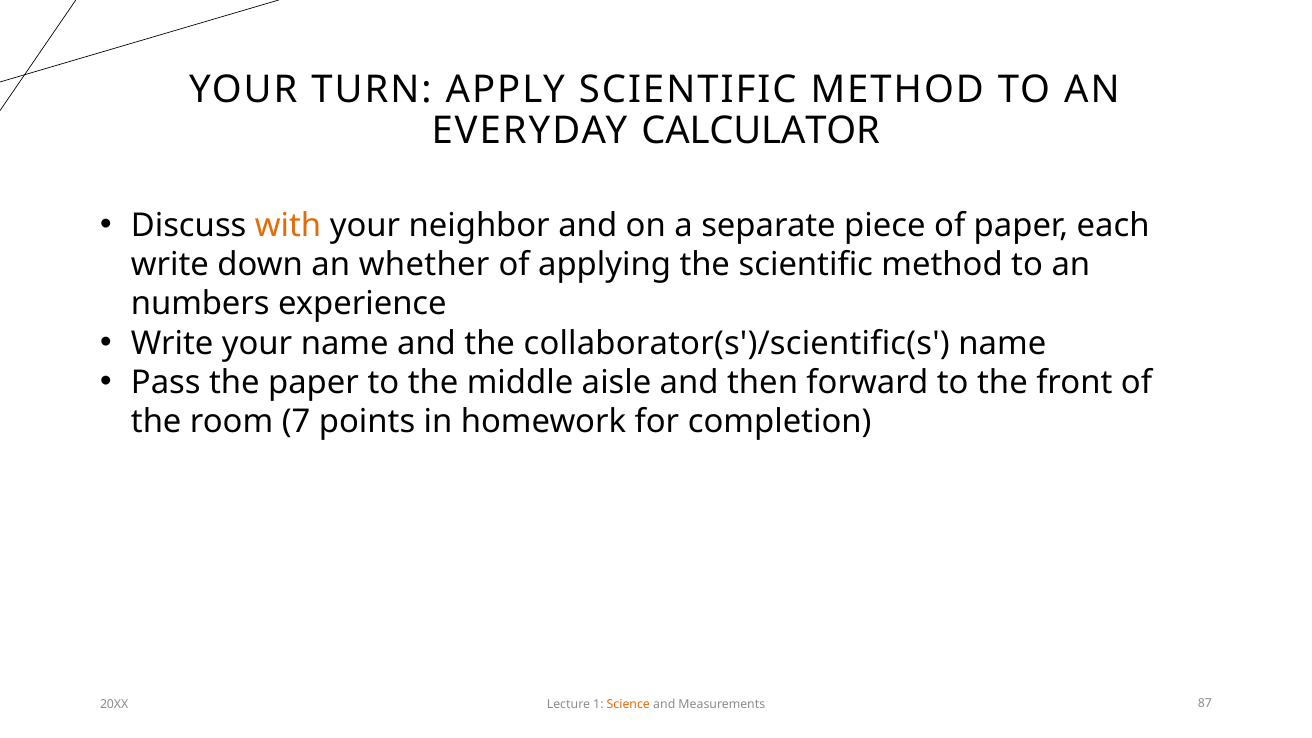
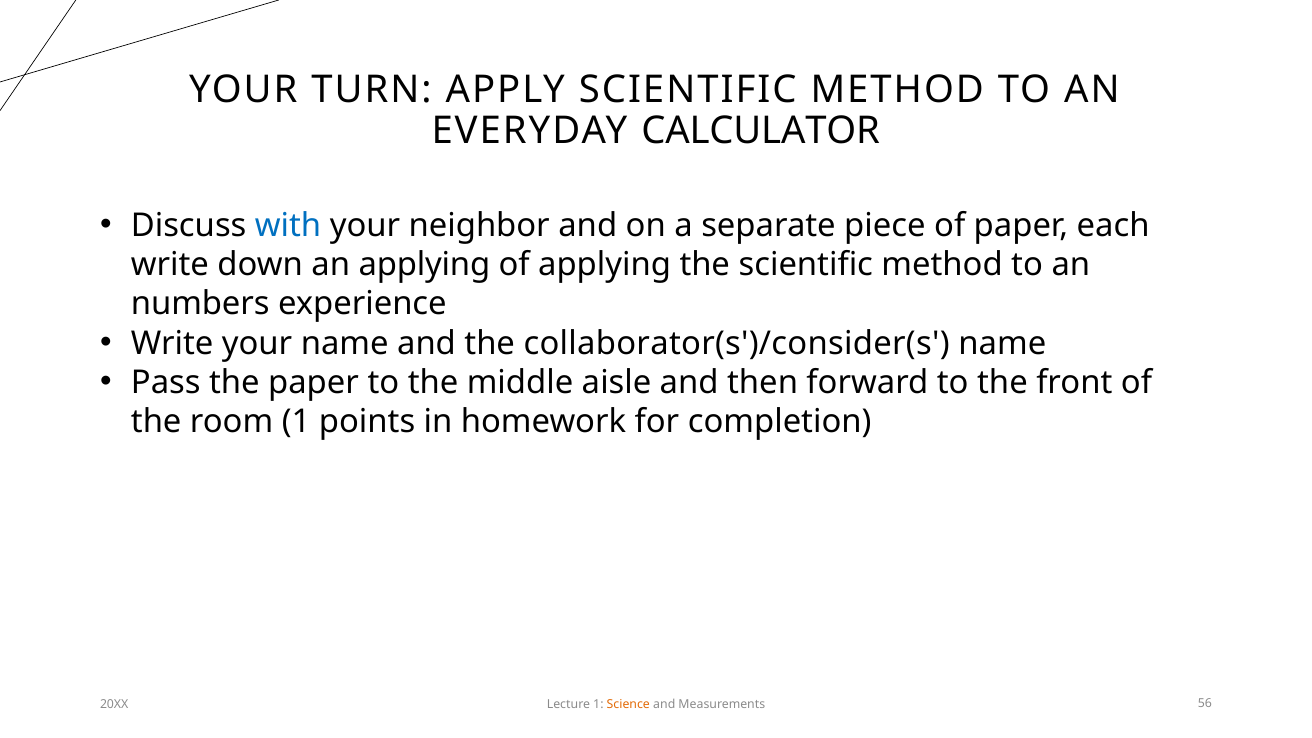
with colour: orange -> blue (288, 225)
an whether: whether -> applying (424, 265)
collaborator(s')/scientific(s: collaborator(s')/scientific(s -> collaborator(s')/consider(s (737, 343)
room 7: 7 -> 1 (296, 422)
87: 87 -> 56 (1205, 704)
